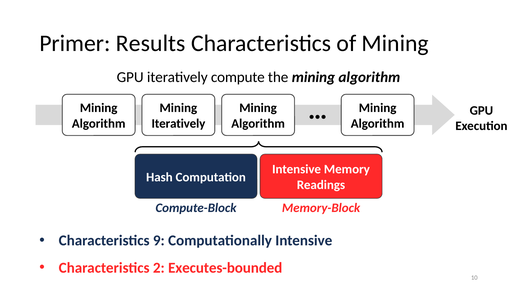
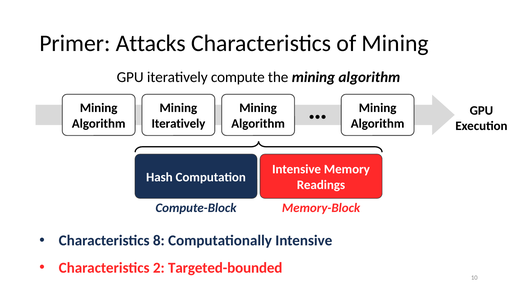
Results: Results -> Attacks (151, 43)
9: 9 -> 8 (159, 240)
Executes-bounded: Executes-bounded -> Targeted-bounded (225, 268)
